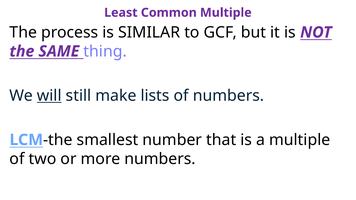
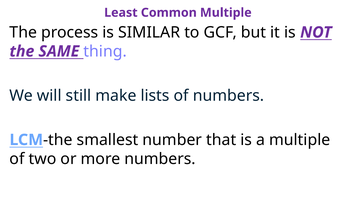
will underline: present -> none (49, 96)
